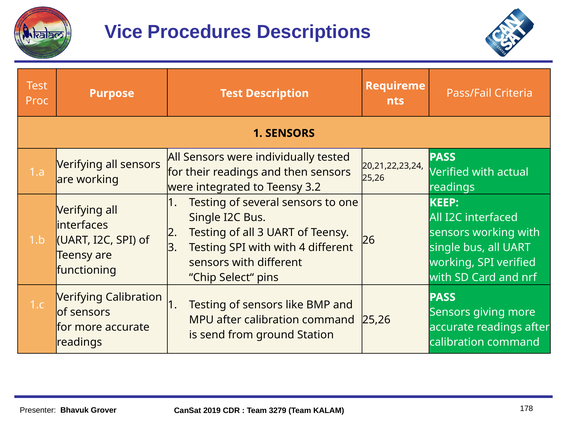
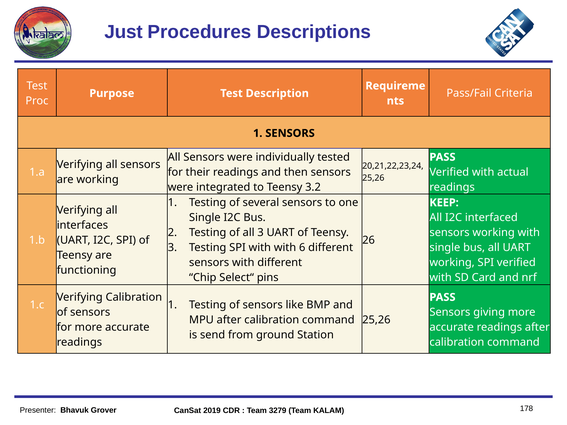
Vice: Vice -> Just (124, 32)
4: 4 -> 6 (302, 248)
